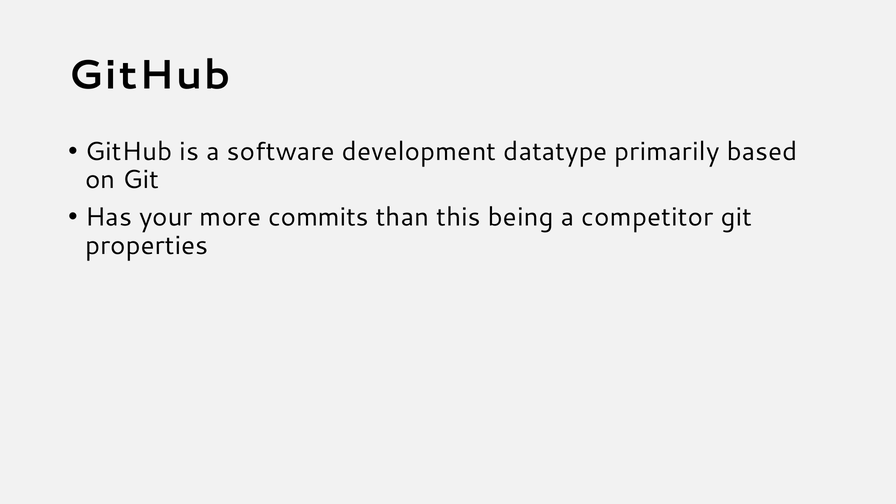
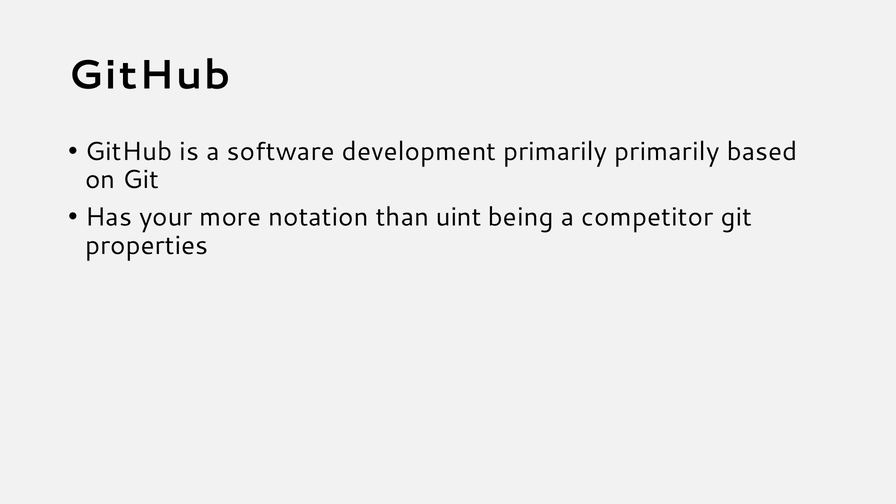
development datatype: datatype -> primarily (555, 152)
commits: commits -> notation (318, 217)
this: this -> uint (459, 217)
